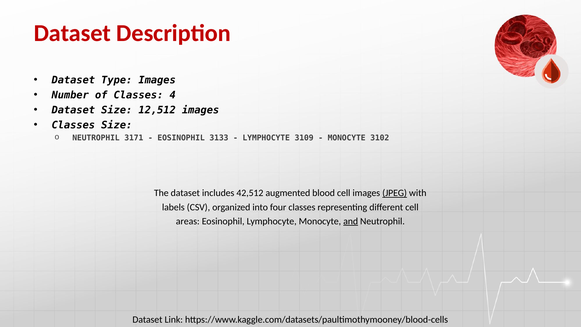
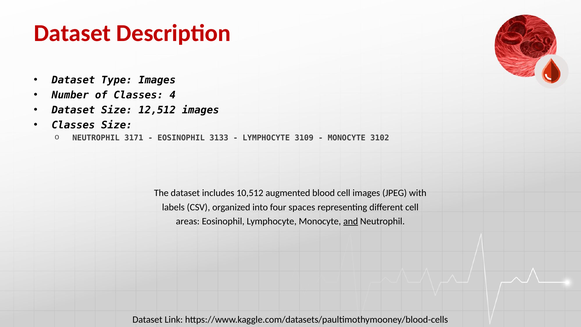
42,512: 42,512 -> 10,512 (250, 193)
JPEG underline: present -> none (395, 193)
four classes: classes -> spaces (302, 207)
